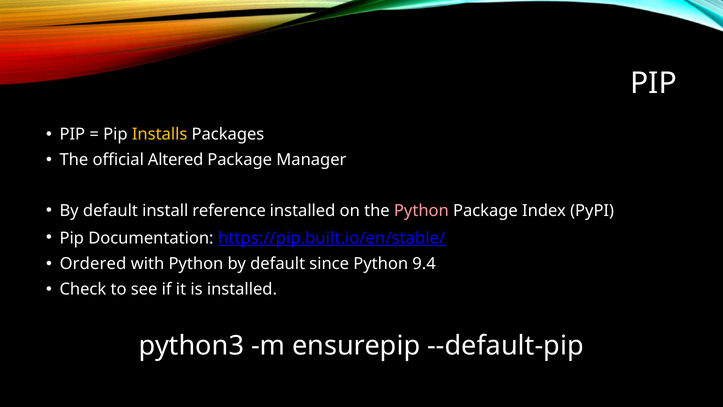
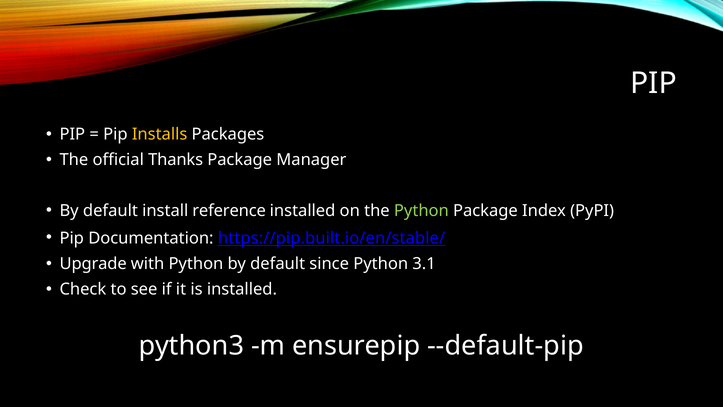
Altered: Altered -> Thanks (176, 160)
Python colour: pink -> light green (421, 210)
Ordered: Ordered -> Upgrade (93, 264)
9.4: 9.4 -> 3.1 (424, 264)
